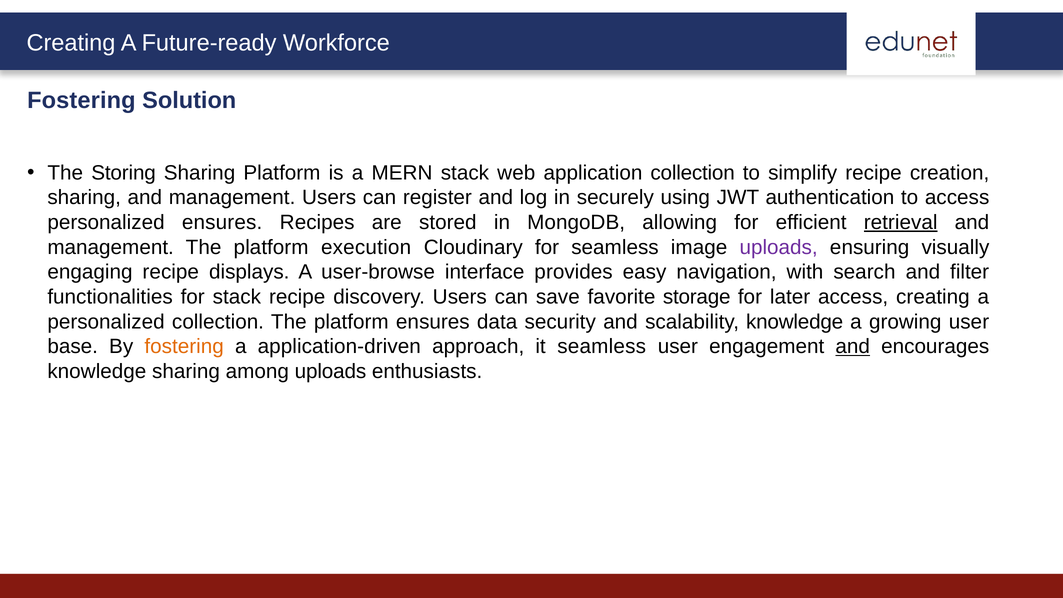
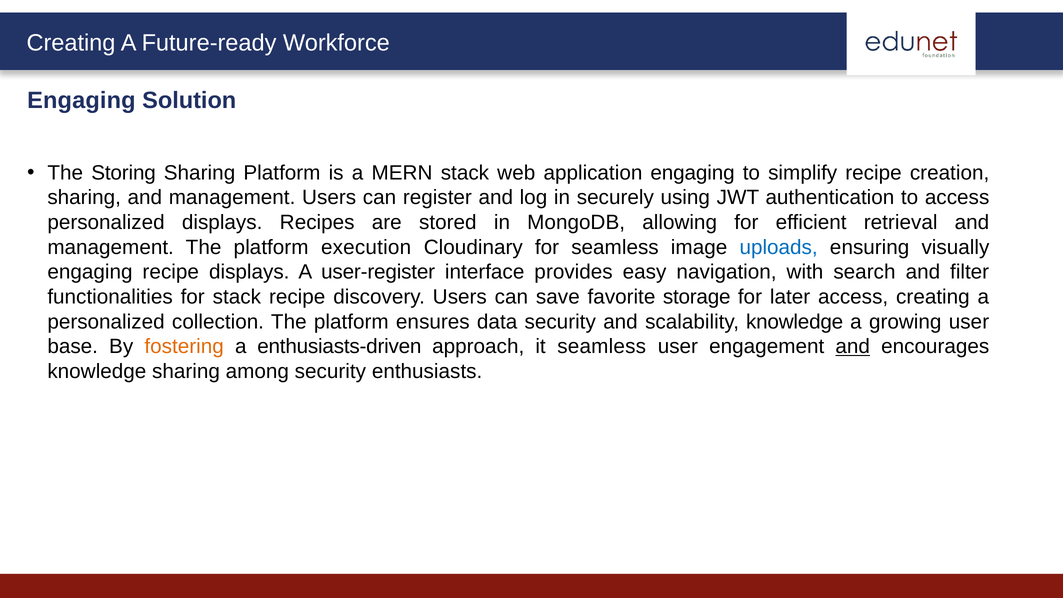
Fostering: Fostering -> Engaging (81, 101)
application collection: collection -> engaging (693, 173)
personalized ensures: ensures -> displays (222, 222)
retrieval underline: present -> none (901, 222)
uploads colour: purple -> blue (779, 247)
user-browse: user-browse -> user-register (378, 272)
application-driven: application-driven -> enthusiasts-driven (339, 347)
among uploads: uploads -> security (330, 371)
